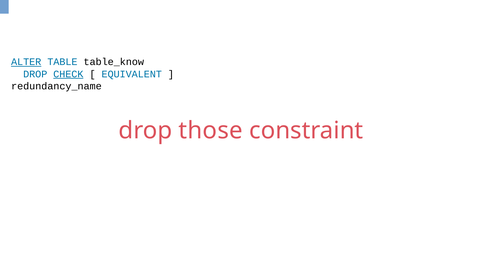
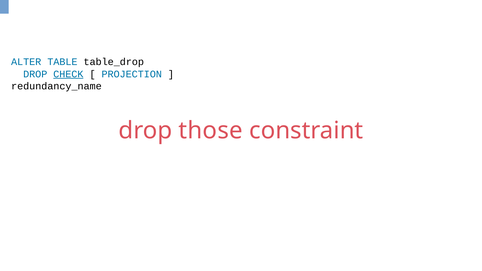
ALTER underline: present -> none (26, 62)
table_know: table_know -> table_drop (114, 62)
EQUIVALENT: EQUIVALENT -> PROJECTION (132, 74)
